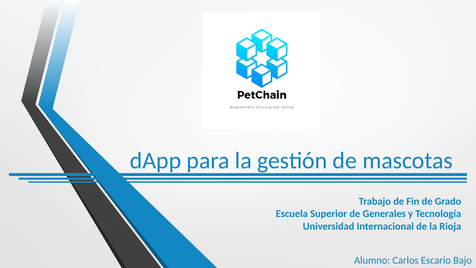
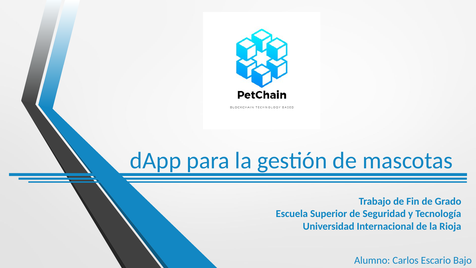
Generales: Generales -> Seguridad (384, 214)
